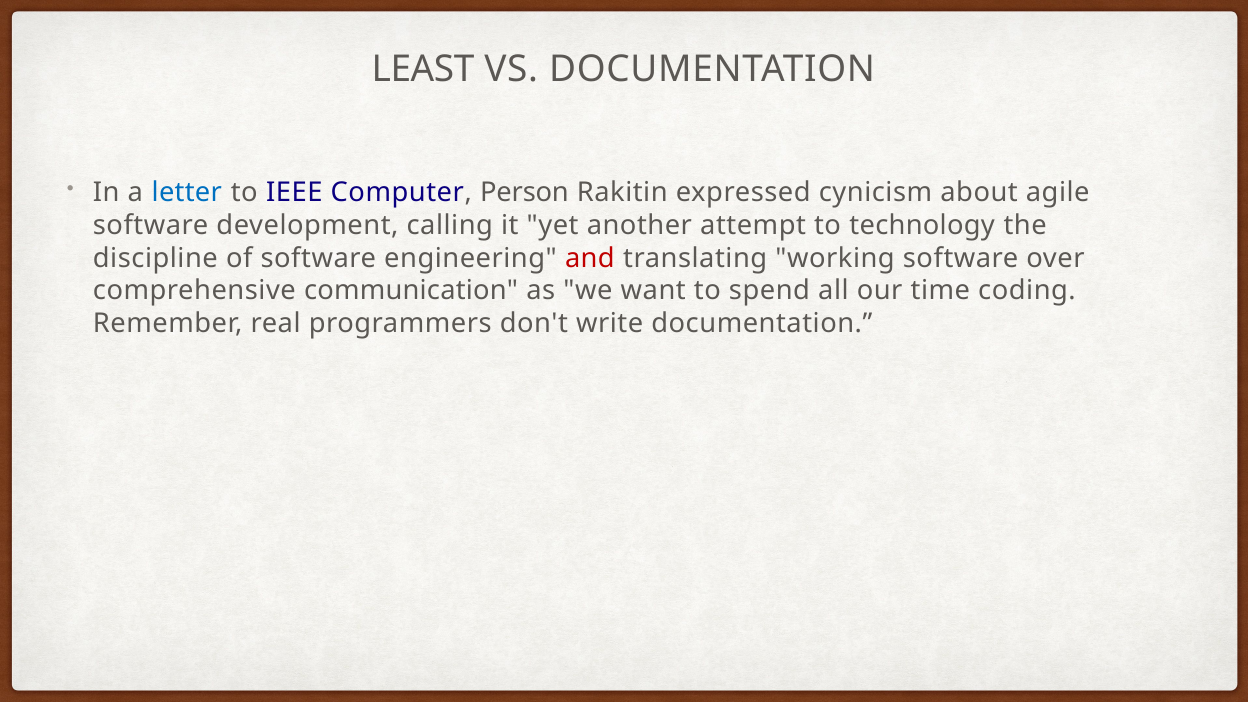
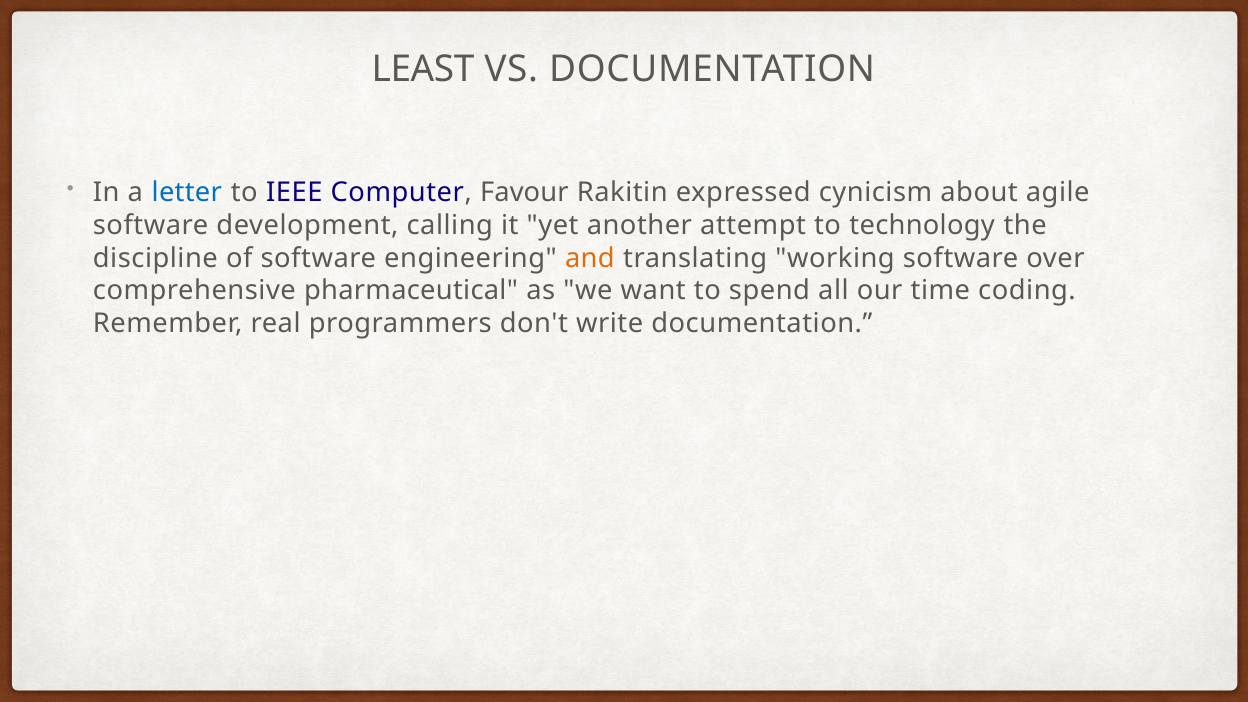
Person: Person -> Favour (524, 192)
and colour: red -> orange (590, 258)
communication: communication -> pharmaceutical (411, 291)
